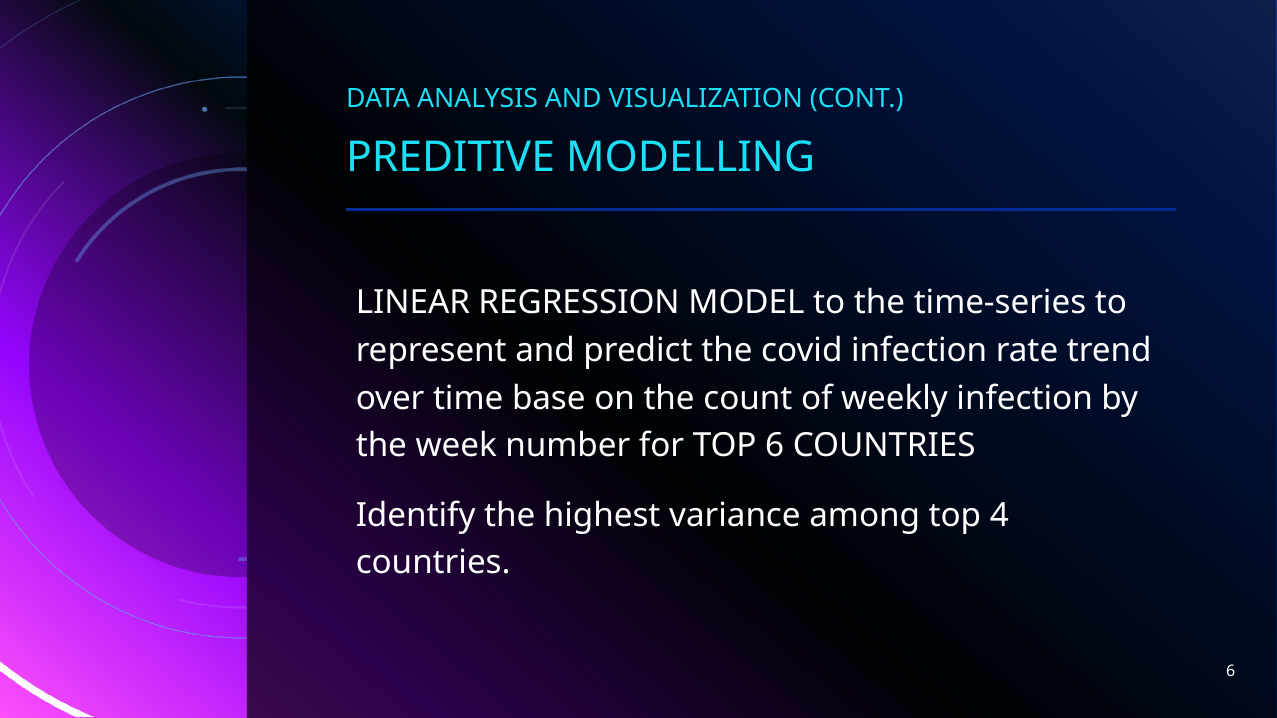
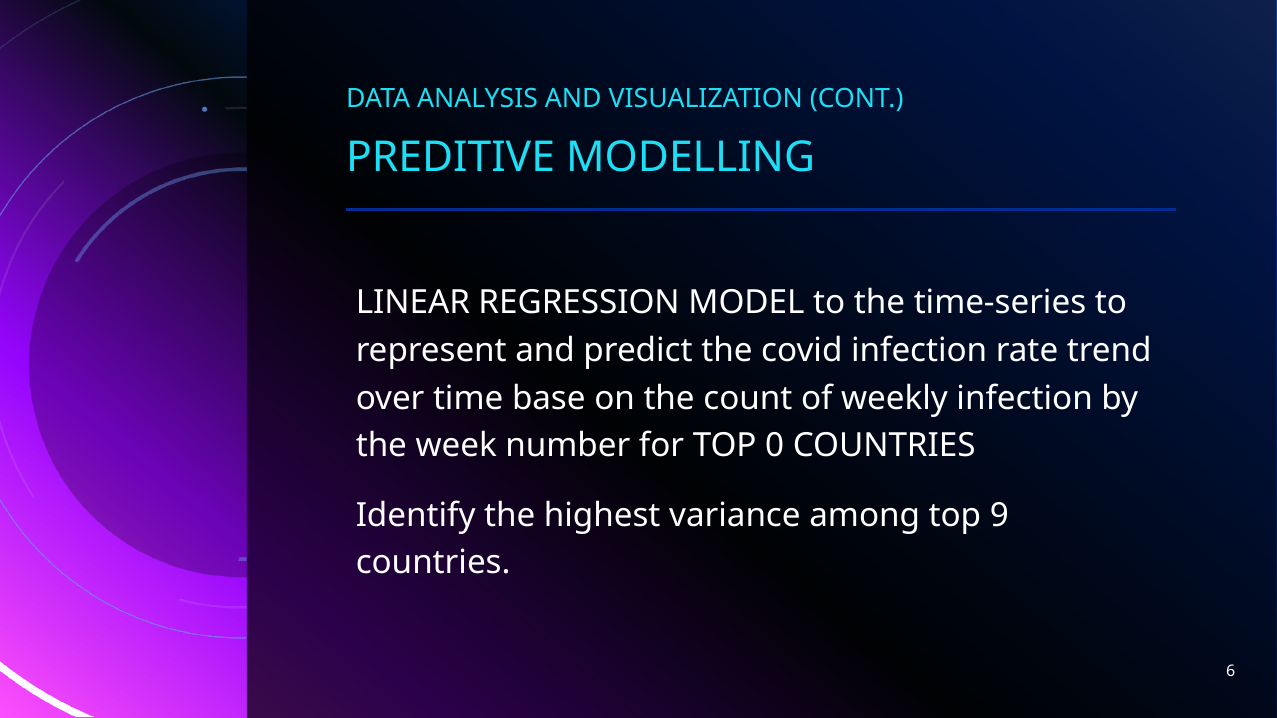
TOP 6: 6 -> 0 (775, 446)
4: 4 -> 9 (999, 515)
